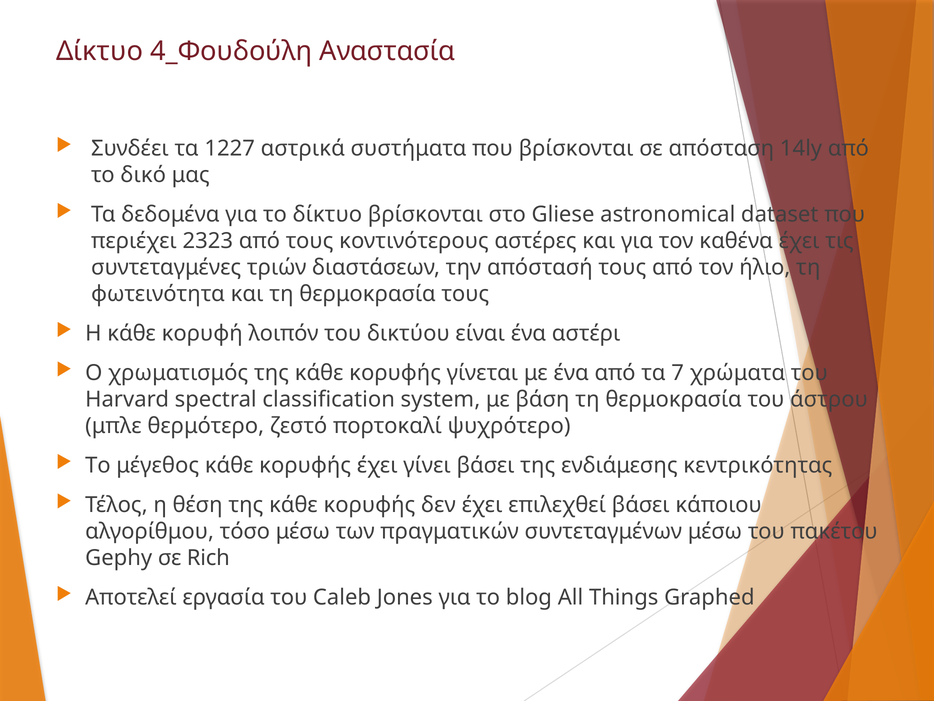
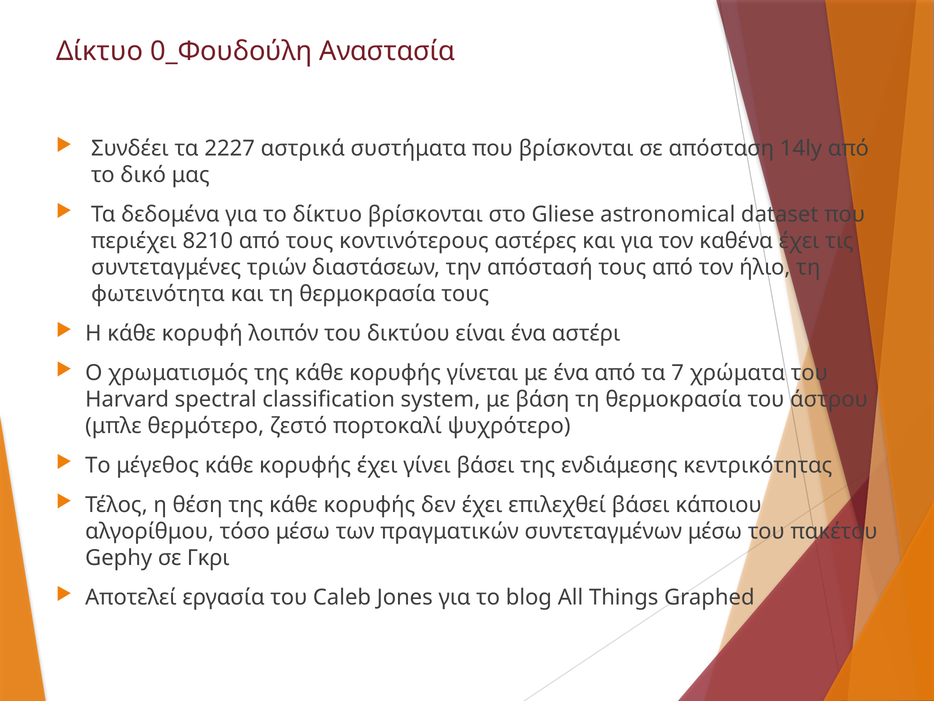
4_Φουδούλη: 4_Φουδούλη -> 0_Φουδούλη (231, 51)
1227: 1227 -> 2227 (230, 148)
2323: 2323 -> 8210 (208, 241)
Rich: Rich -> Γκρι (208, 558)
